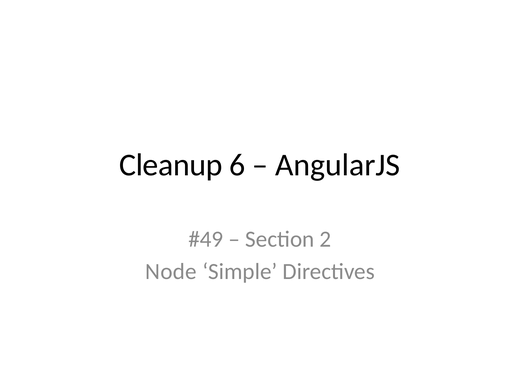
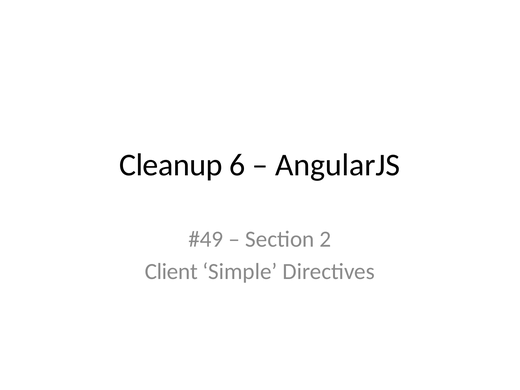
Node: Node -> Client (171, 271)
